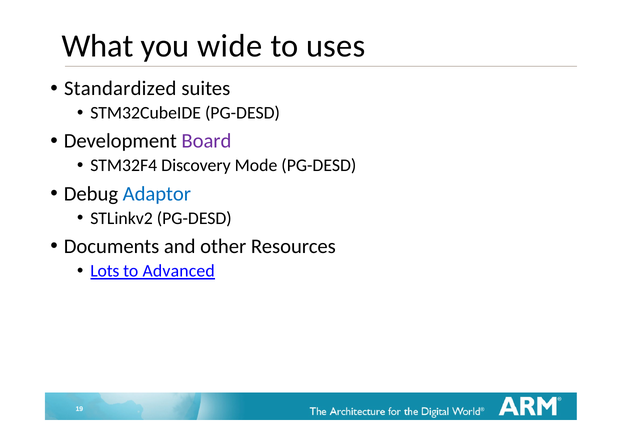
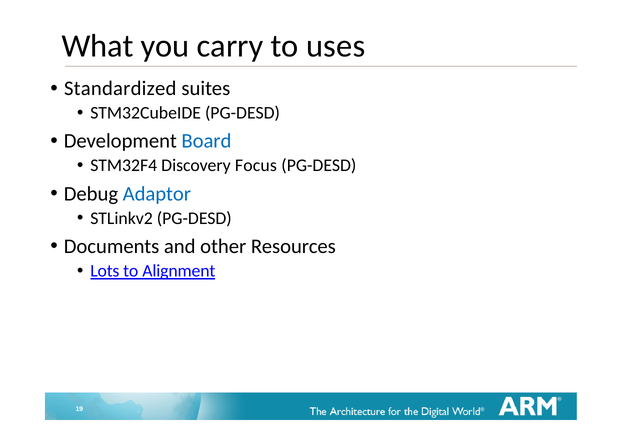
wide: wide -> carry (230, 46)
Board colour: purple -> blue (206, 141)
Mode: Mode -> Focus (256, 165)
Advanced: Advanced -> Alignment (179, 271)
